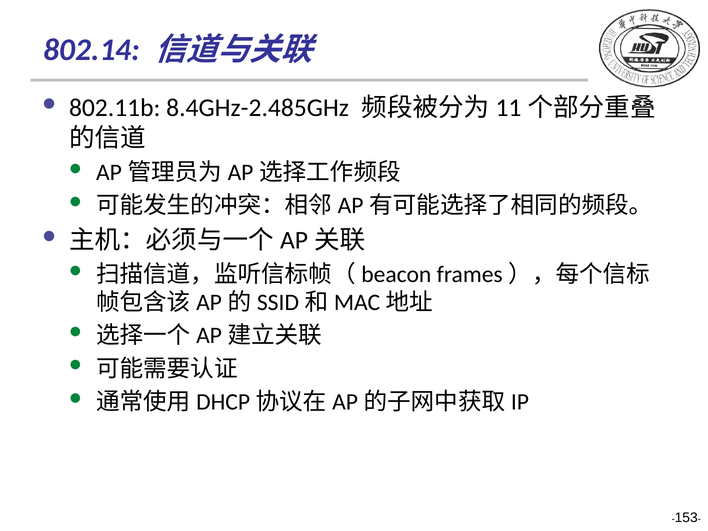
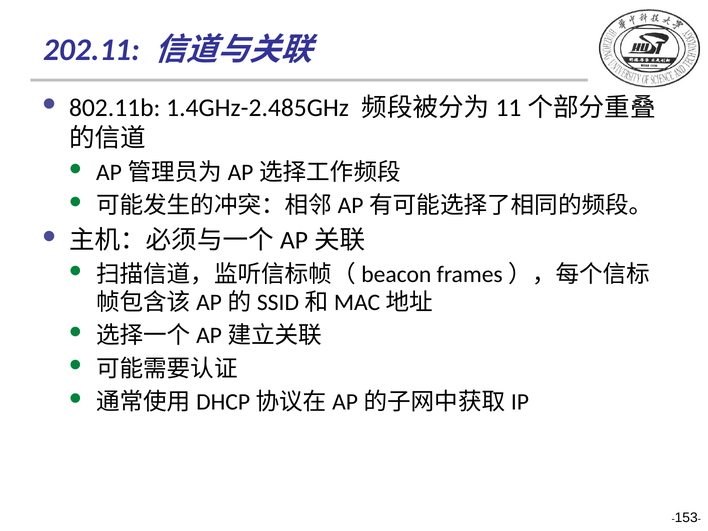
802.14: 802.14 -> 202.11 (92, 50)
8.4GHz-2.485GHz: 8.4GHz-2.485GHz -> 1.4GHz-2.485GHz (258, 108)
